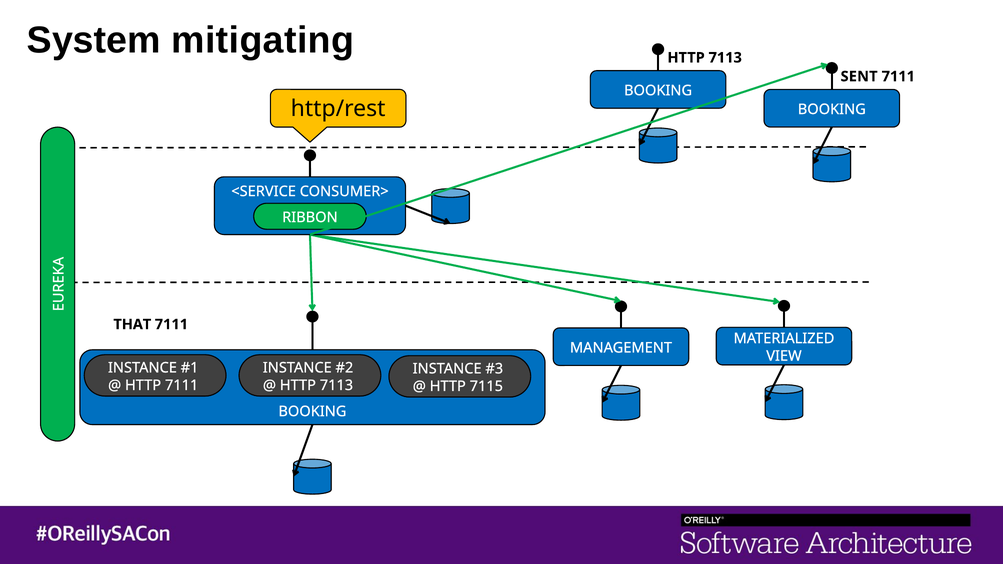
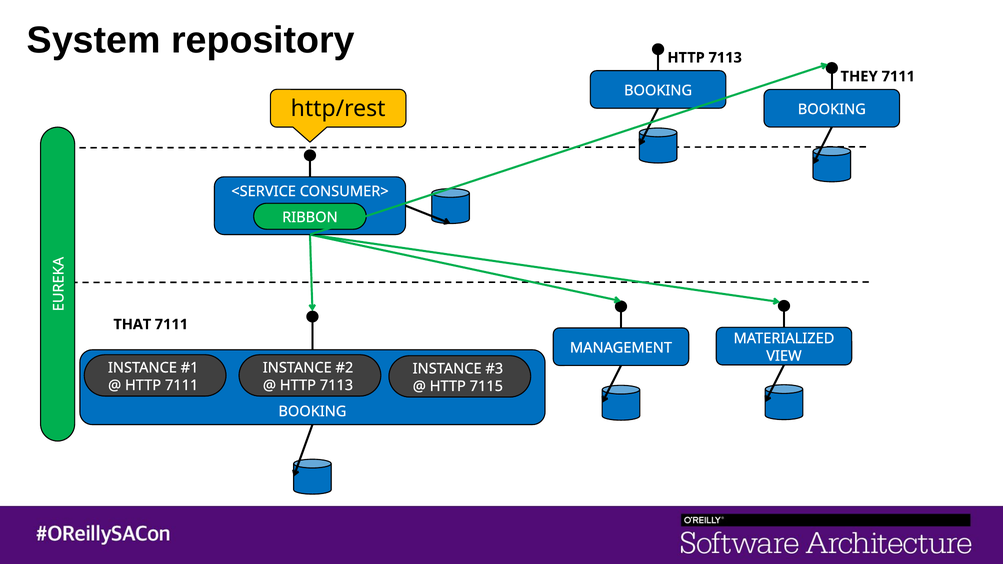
mitigating: mitigating -> repository (263, 40)
SENT: SENT -> THEY (859, 76)
